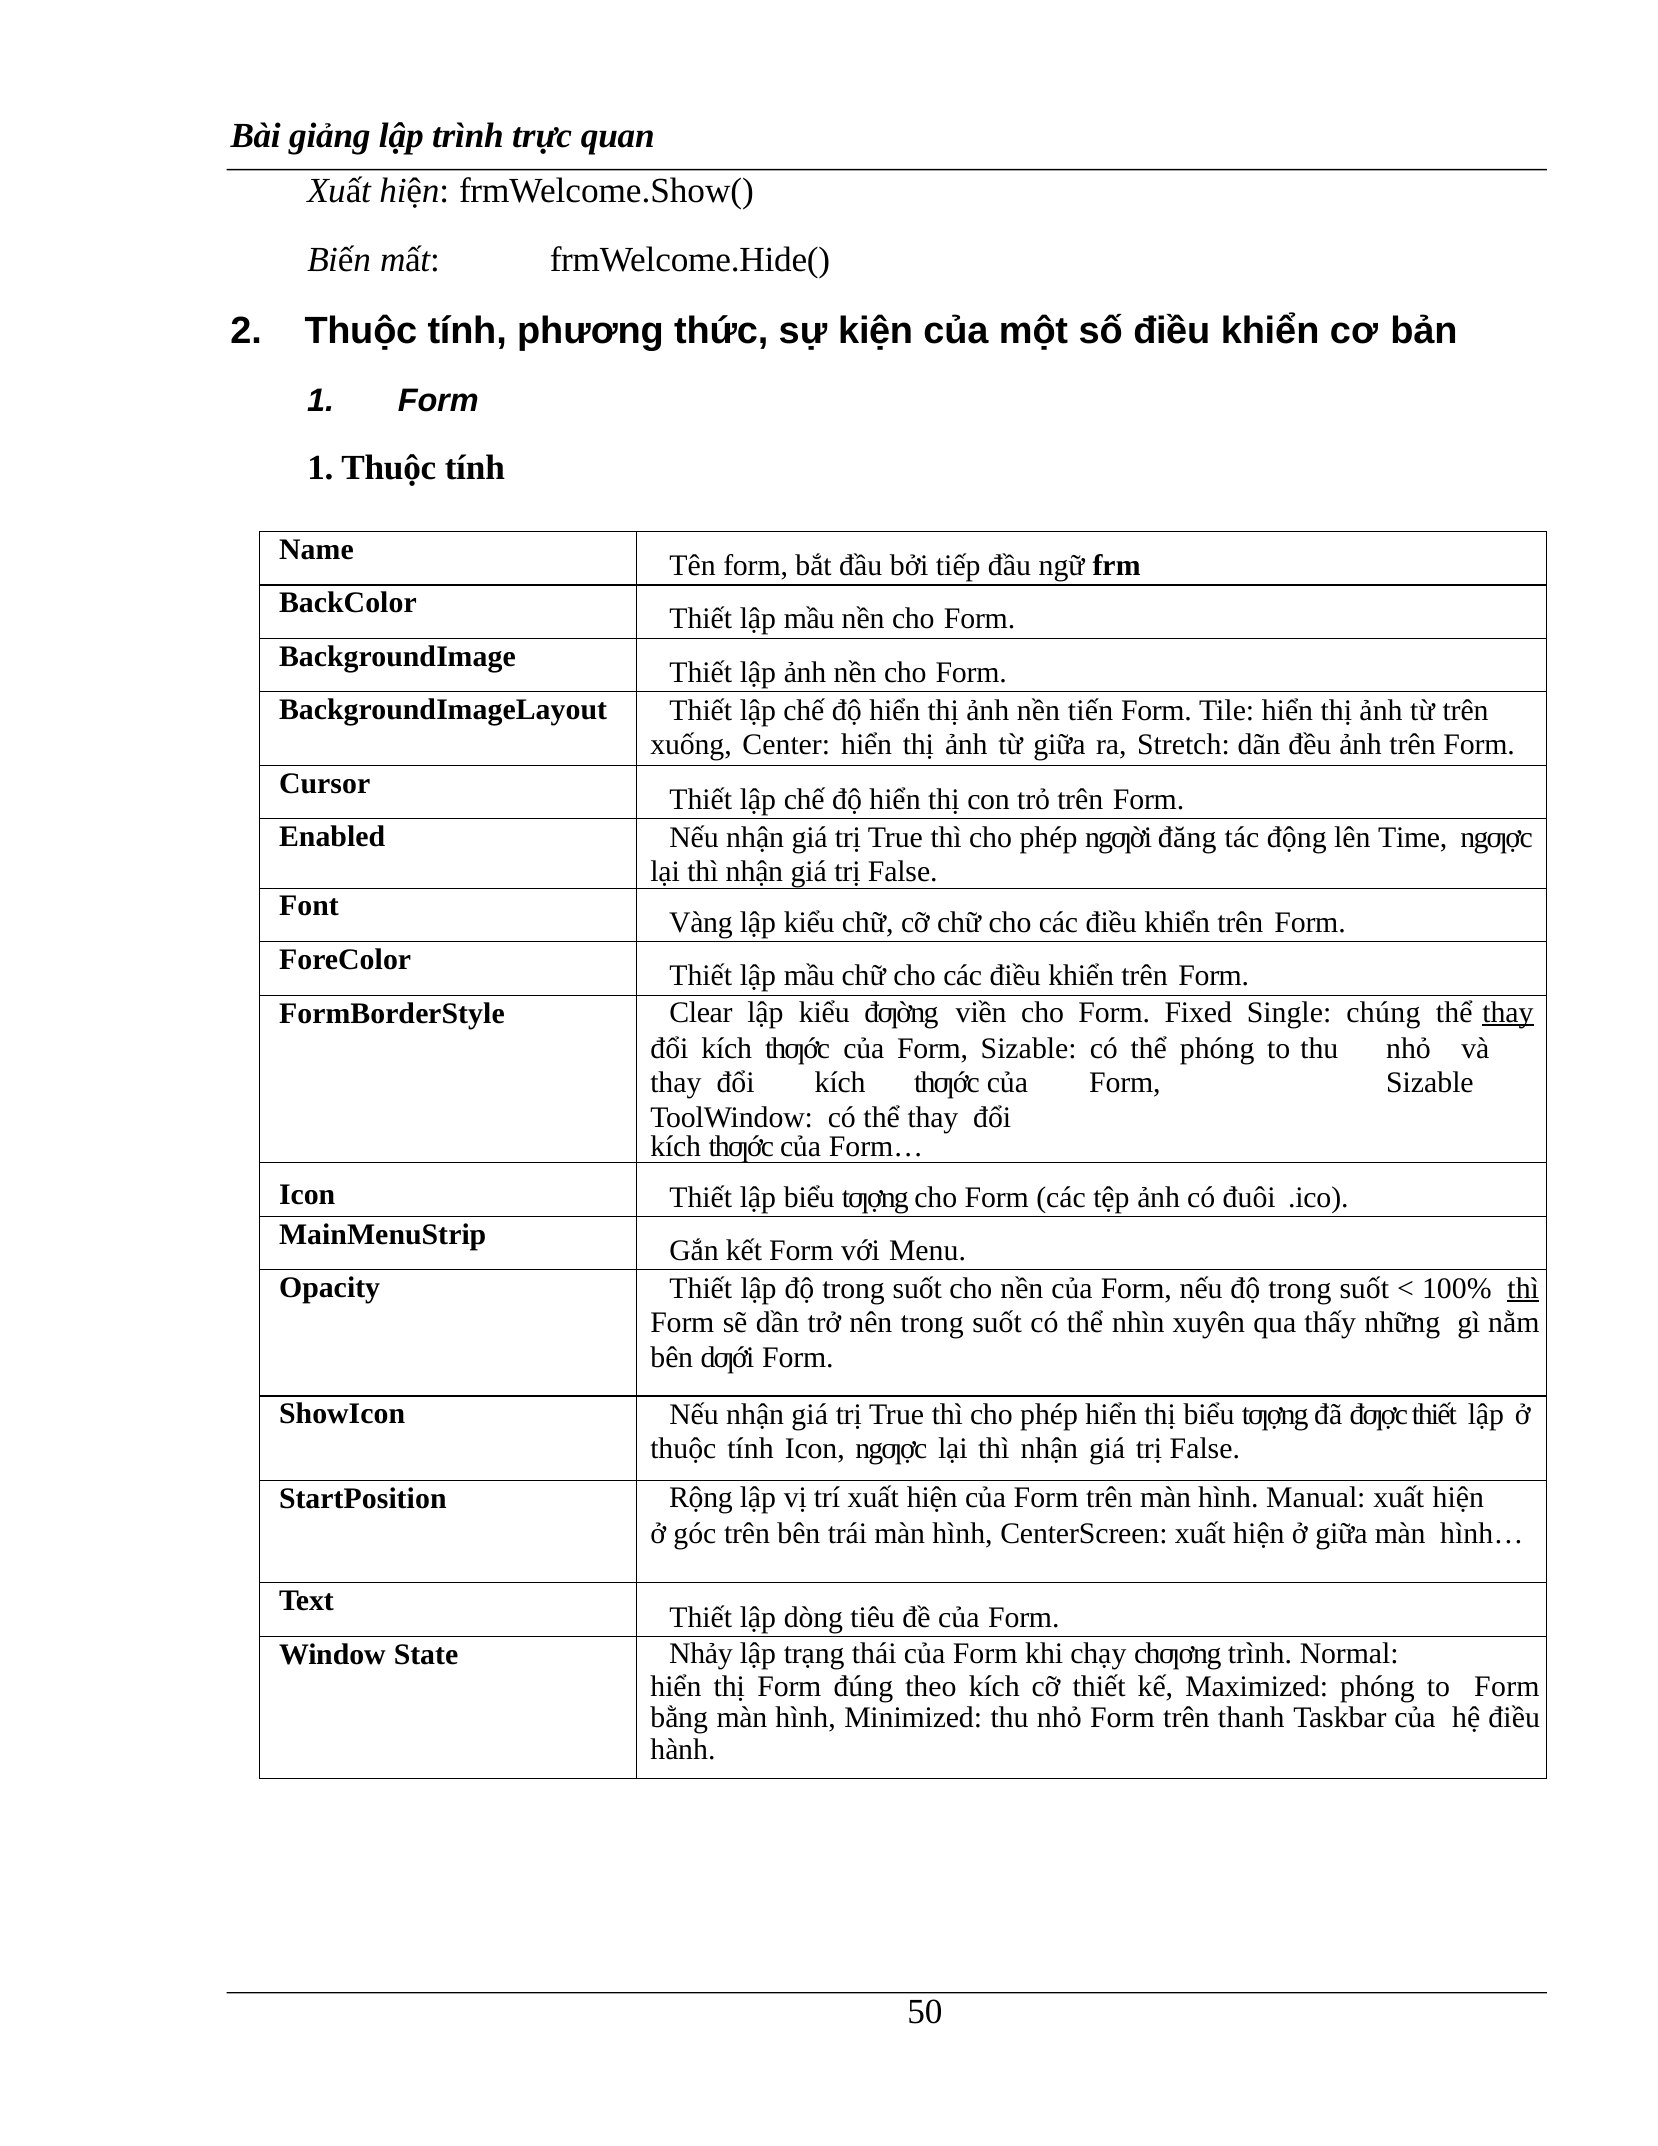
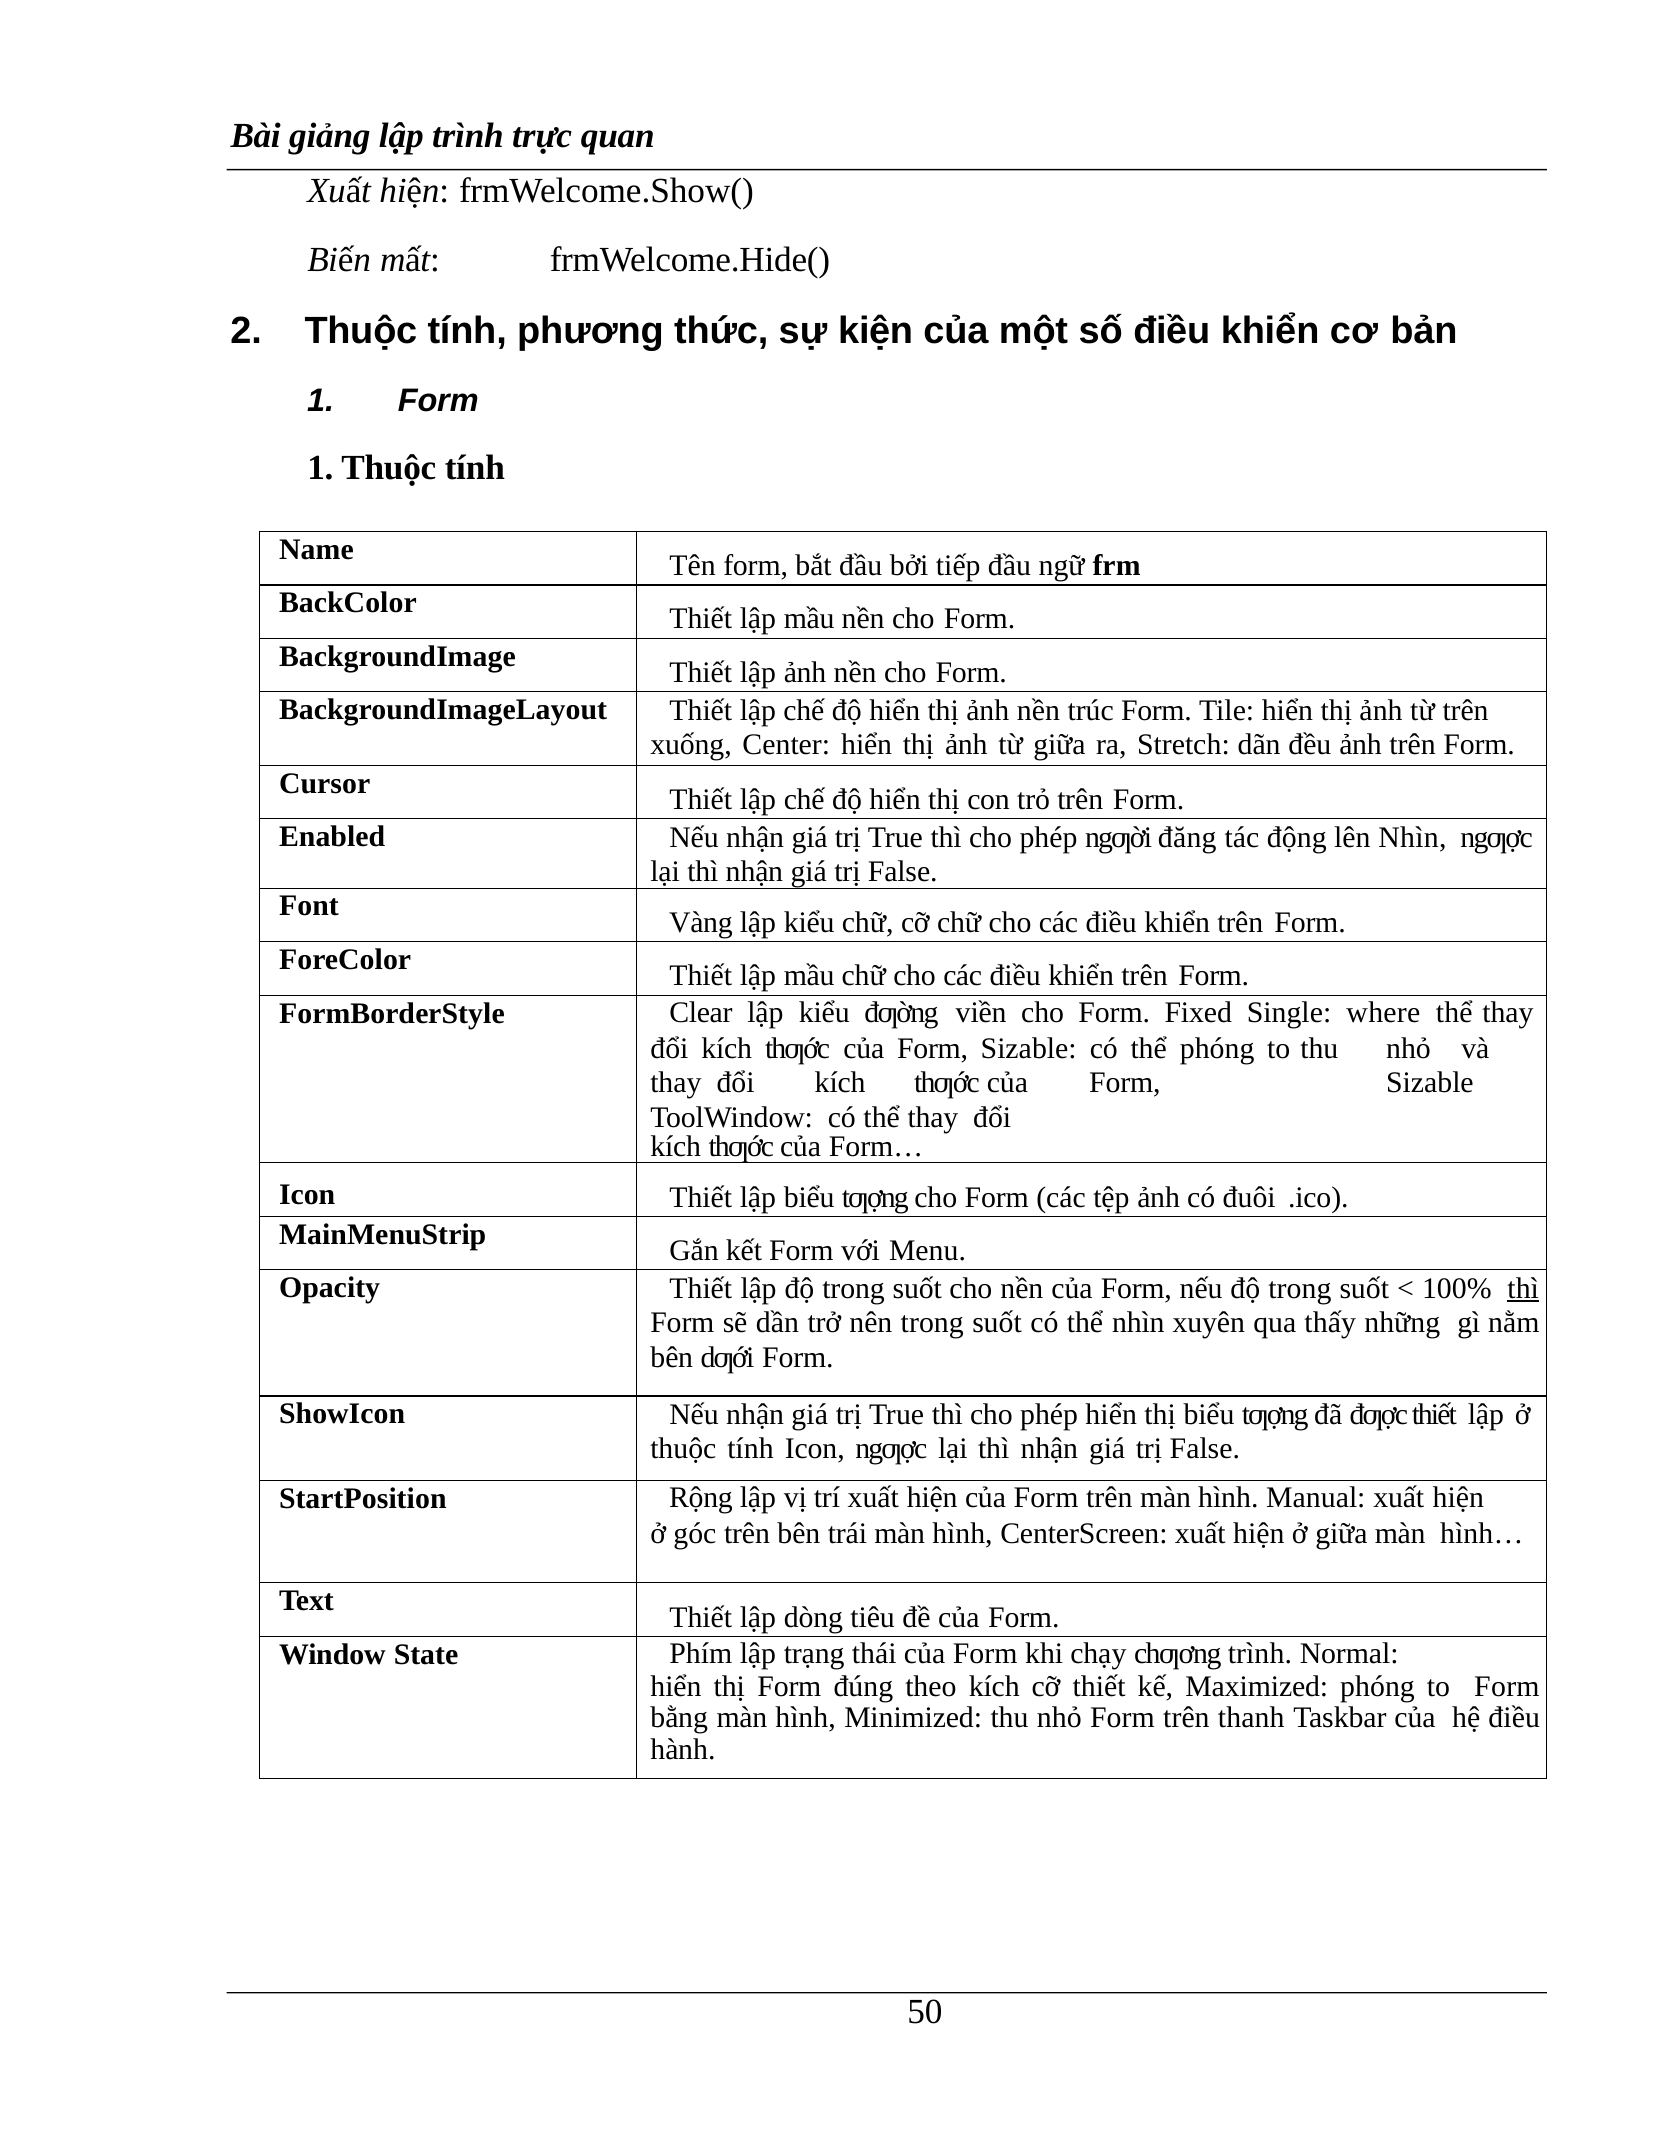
tiến: tiến -> trúc (1091, 711)
lên Time: Time -> Nhìn (1412, 837)
chúng: chúng -> where (1383, 1012)
thay underline: present -> none (1508, 1012)
Nhảy: Nhảy -> Phím (701, 1653)
